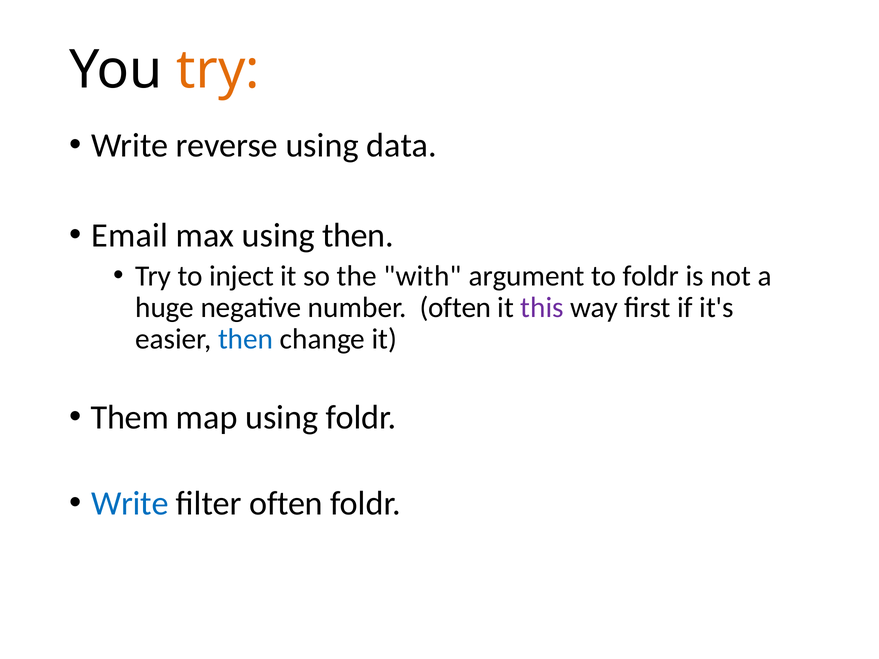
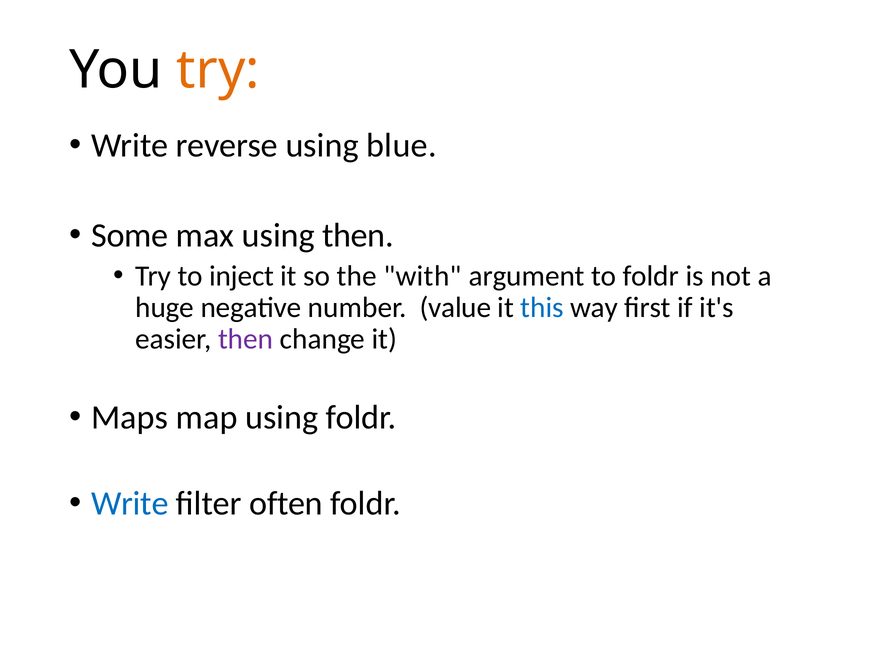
data: data -> blue (401, 145)
Email: Email -> Some (130, 236)
number often: often -> value (455, 308)
this colour: purple -> blue (542, 308)
then colour: blue -> purple (246, 339)
Them: Them -> Maps (130, 417)
